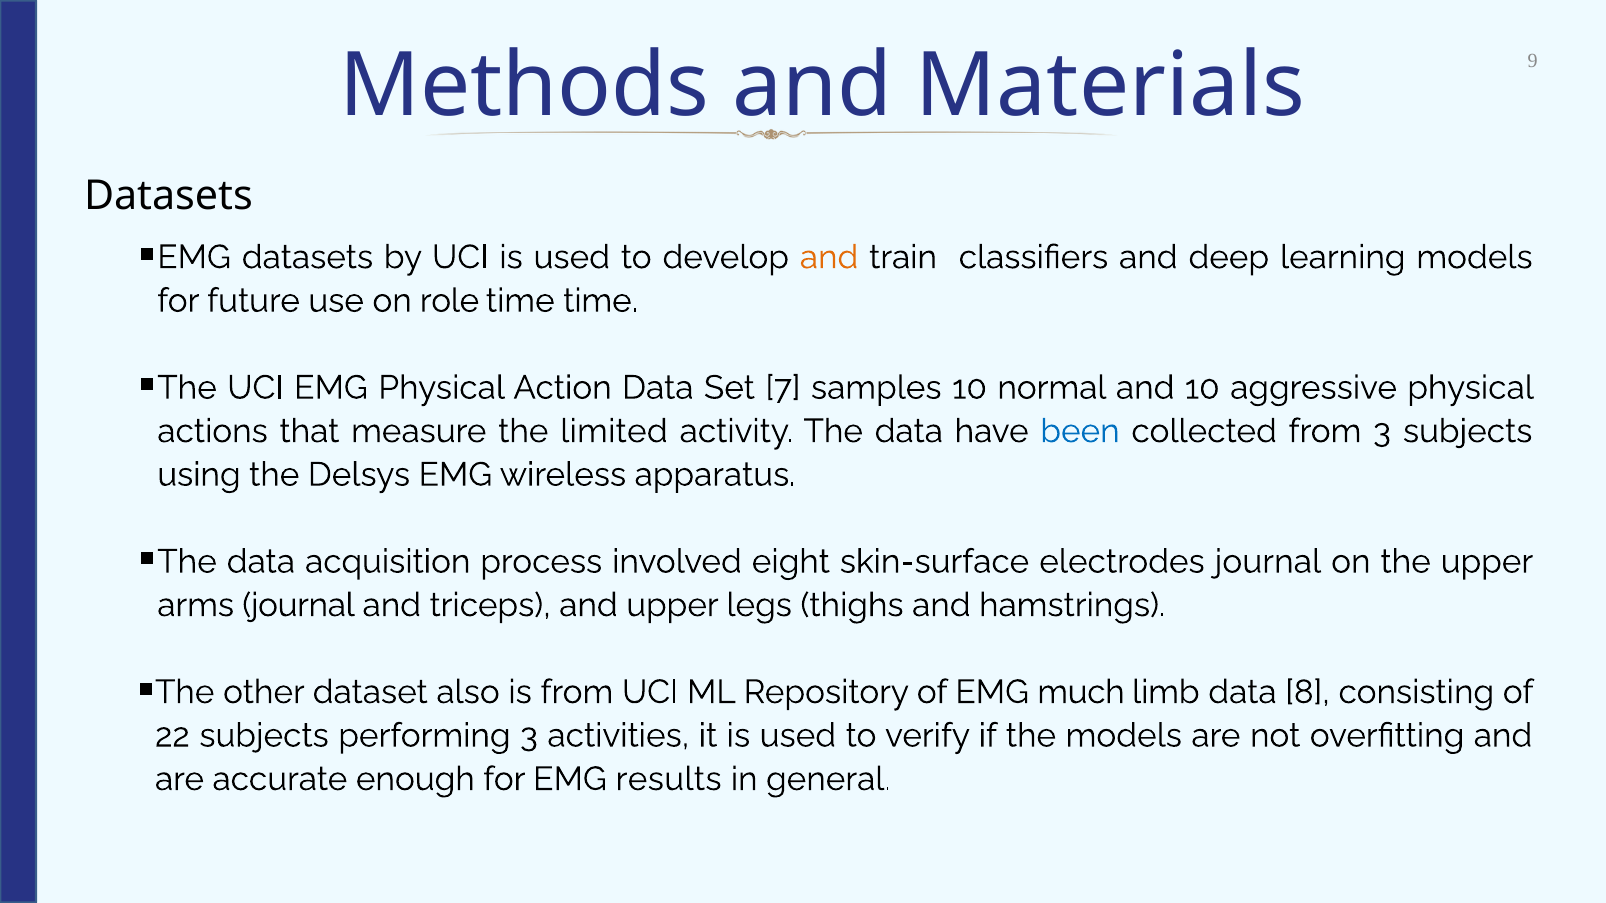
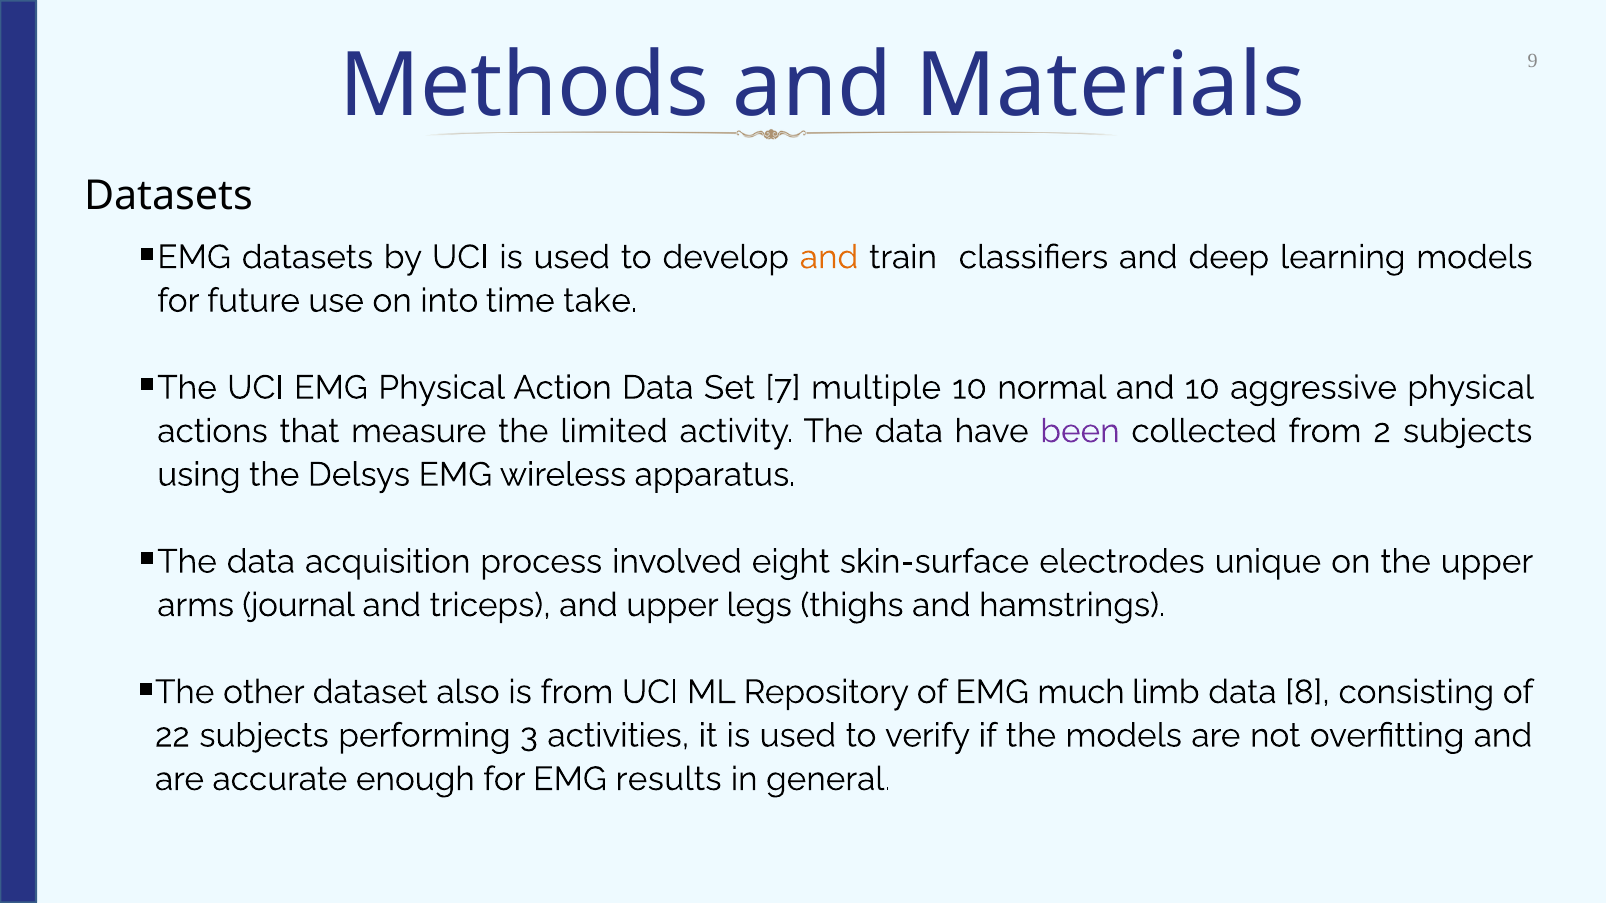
role: role -> into (449, 301)
time time: time -> take (600, 301)
samples: samples -> multiple (876, 388)
been colour: blue -> purple (1080, 431)
from 3: 3 -> 2 (1382, 431)
electrodes journal: journal -> unique (1268, 562)
